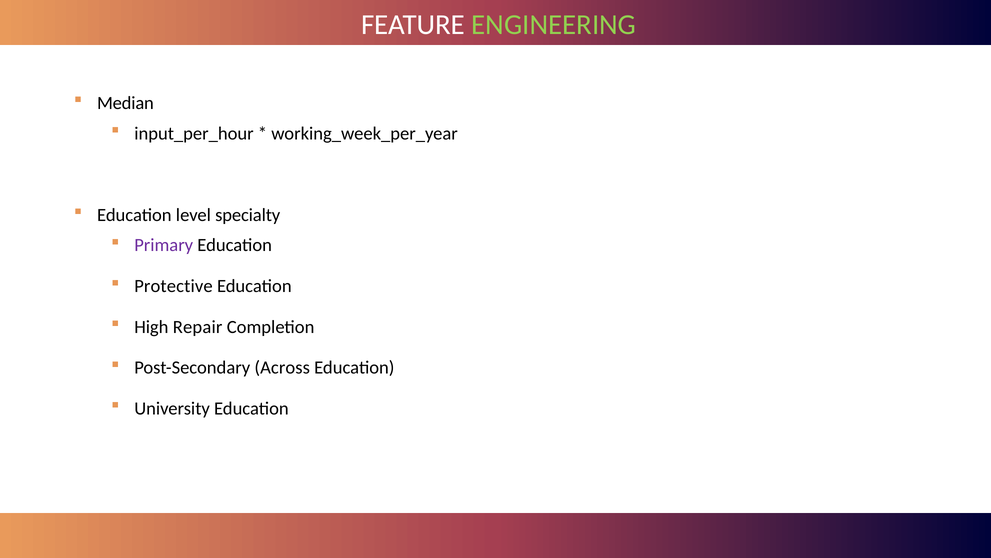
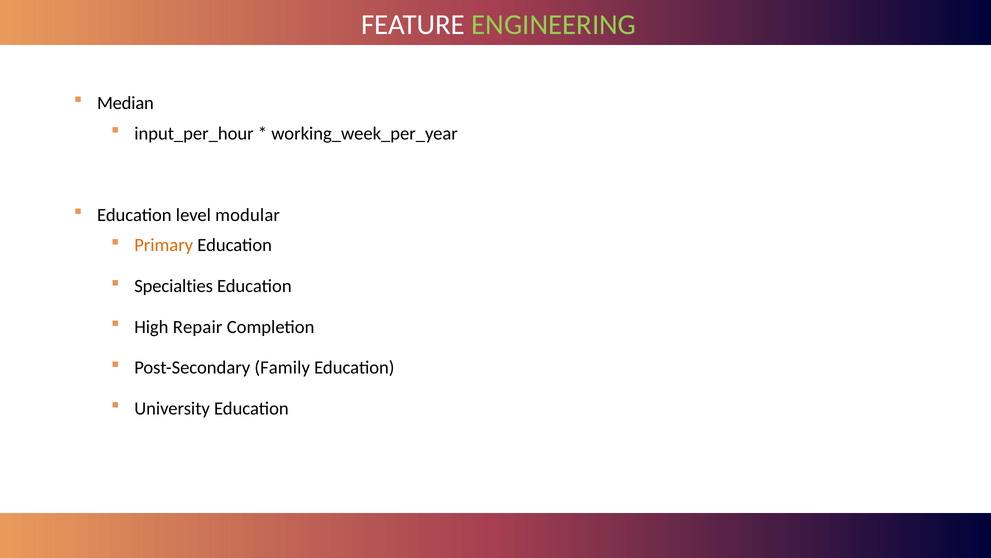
specialty: specialty -> modular (248, 215)
Primary colour: purple -> orange (164, 245)
Protective: Protective -> Specialties (174, 286)
Across: Across -> Family (282, 367)
